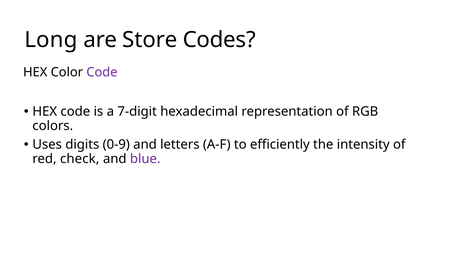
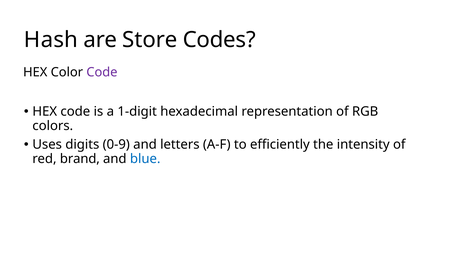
Long: Long -> Hash (51, 40)
7-digit: 7-digit -> 1-digit (137, 112)
check: check -> brand (80, 159)
blue colour: purple -> blue (145, 159)
